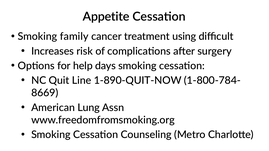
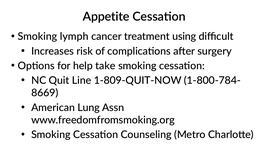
family: family -> lymph (74, 37)
days: days -> take (105, 66)
1-890-QUIT-NOW: 1-890-QUIT-NOW -> 1-809-QUIT-NOW (138, 81)
